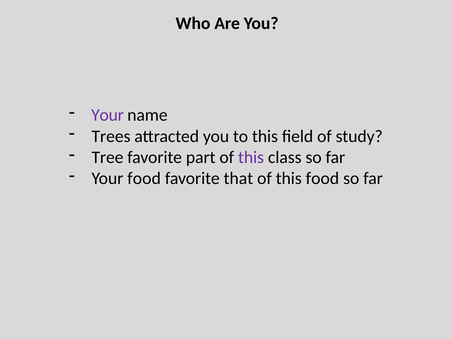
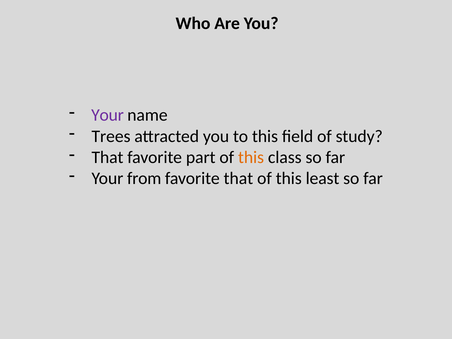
Tree: Tree -> That (107, 157)
this colour: purple -> orange (251, 157)
Your food: food -> from (144, 178)
this food: food -> least (323, 178)
